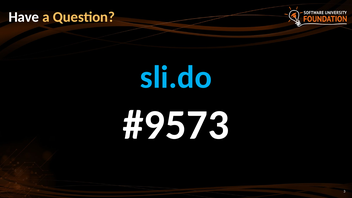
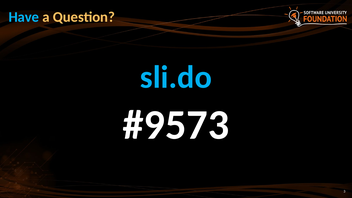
Have colour: white -> light blue (24, 17)
